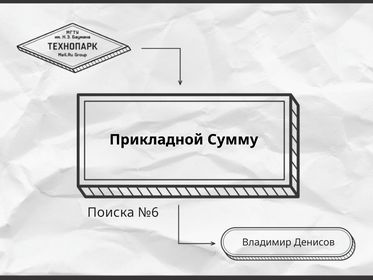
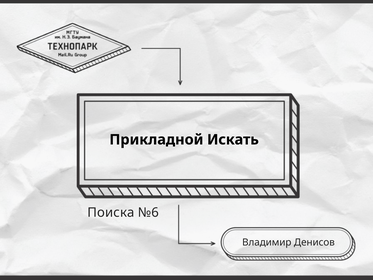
Сумму: Сумму -> Искать (233, 140)
